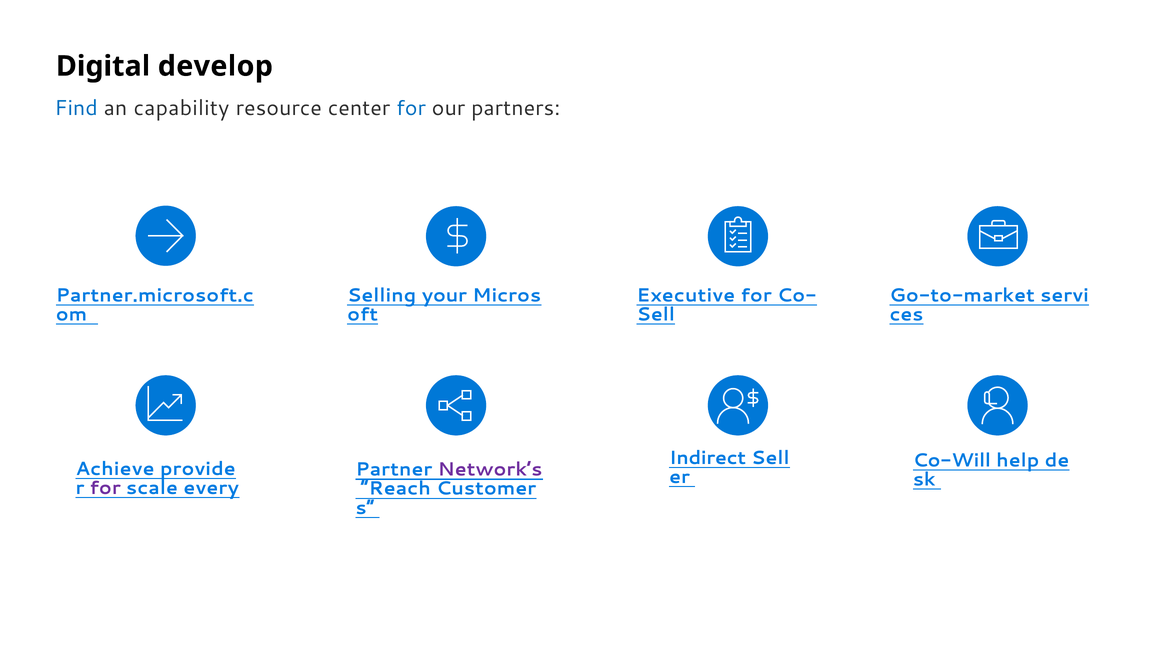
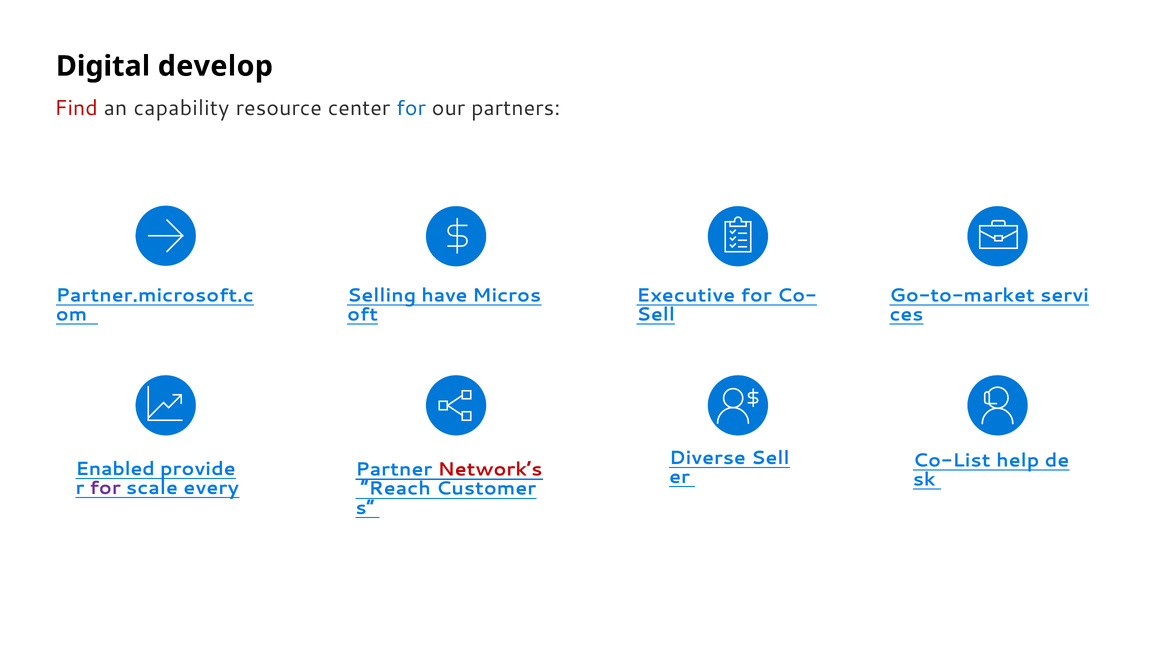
Find colour: blue -> red (76, 108)
your: your -> have (444, 296)
Indirect: Indirect -> Diverse (707, 458)
Co-Will: Co-Will -> Co-List (952, 461)
Achieve: Achieve -> Enabled (115, 469)
Network’s colour: purple -> red (490, 470)
